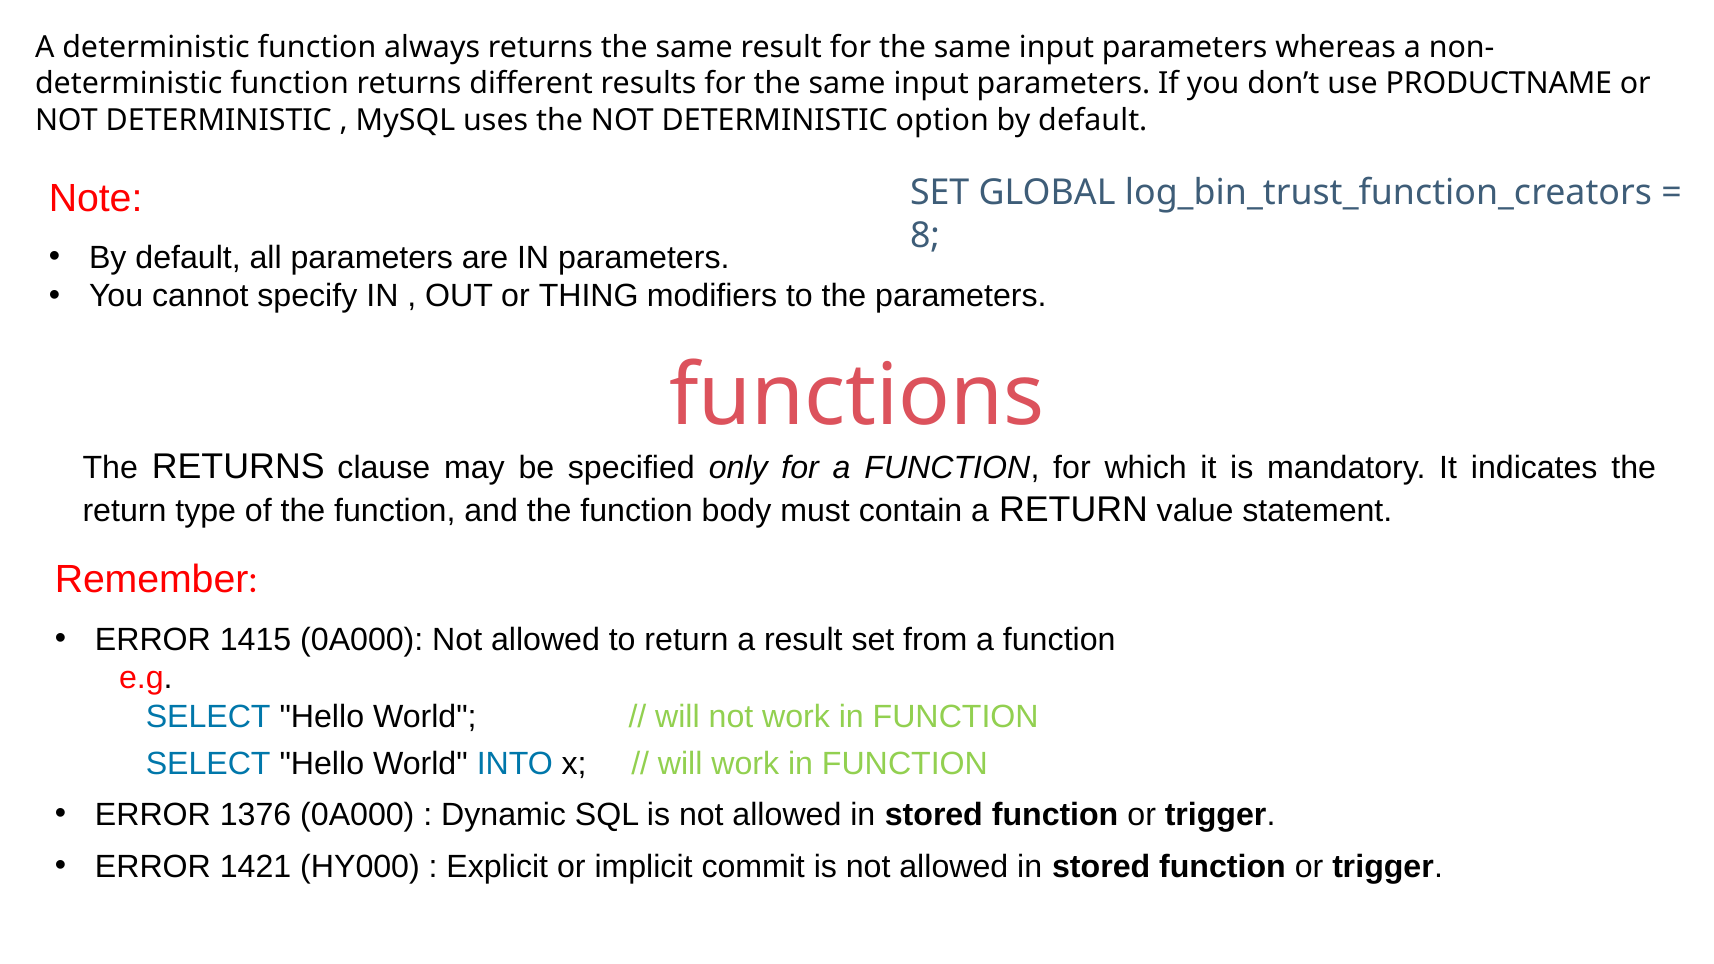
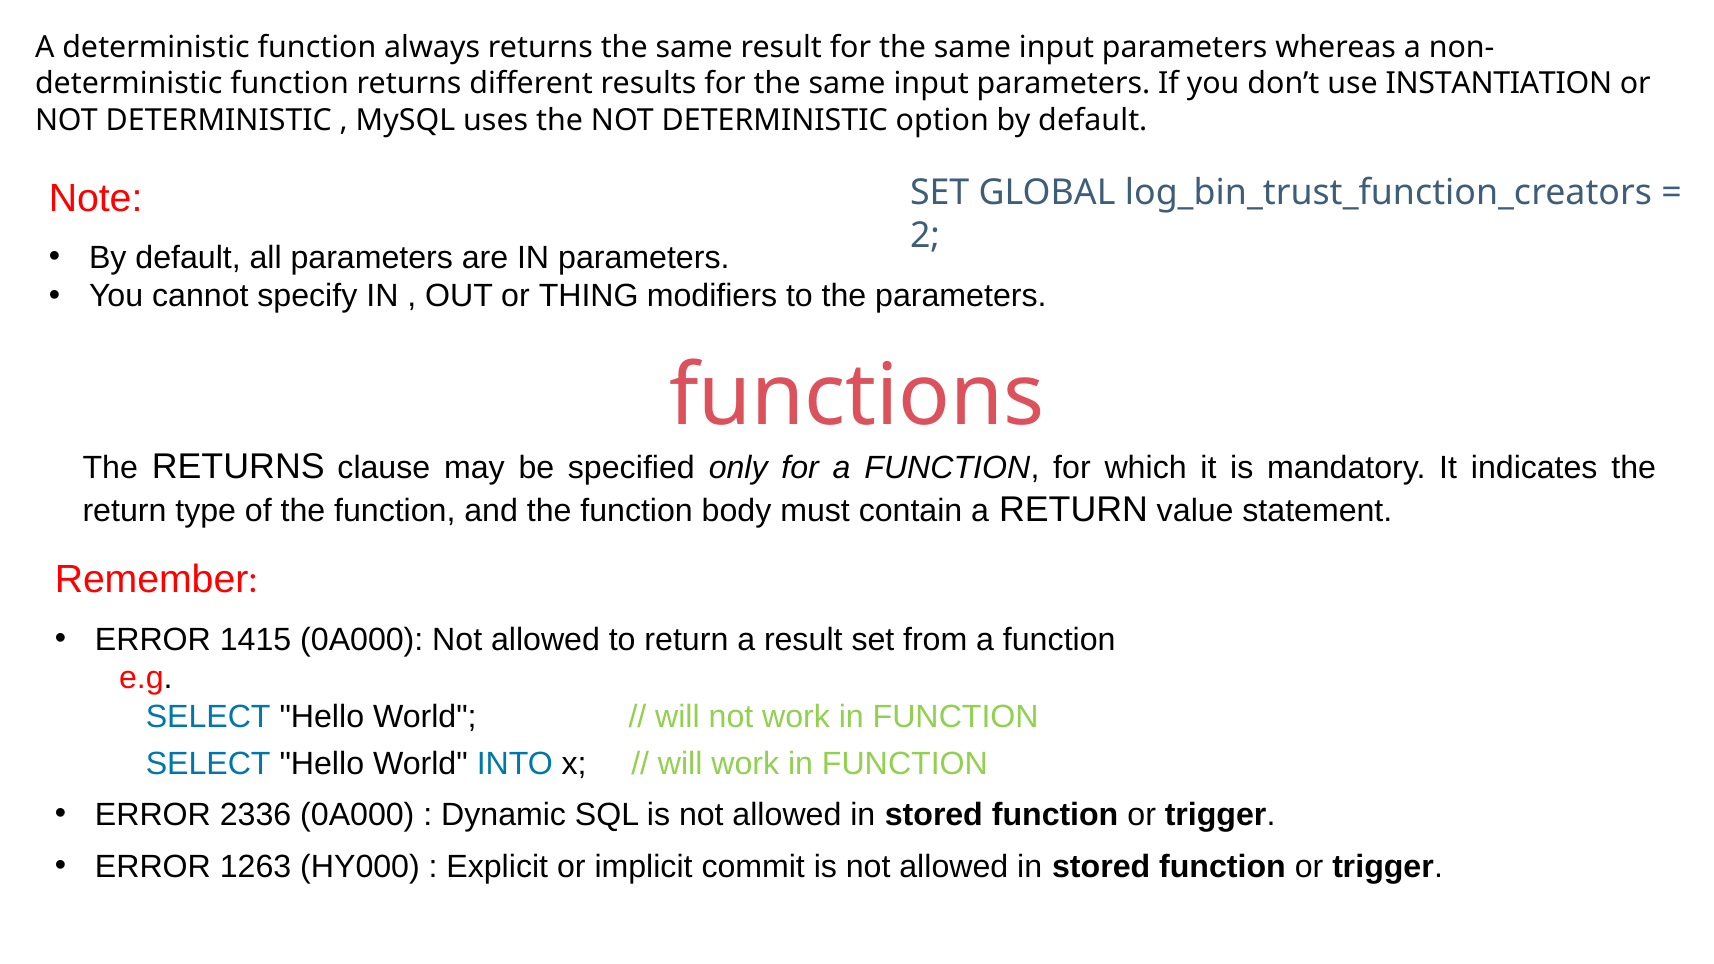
PRODUCTNAME: PRODUCTNAME -> INSTANTIATION (1499, 84)
8: 8 -> 2 (925, 236)
1376: 1376 -> 2336 (256, 815)
1421: 1421 -> 1263 (256, 867)
